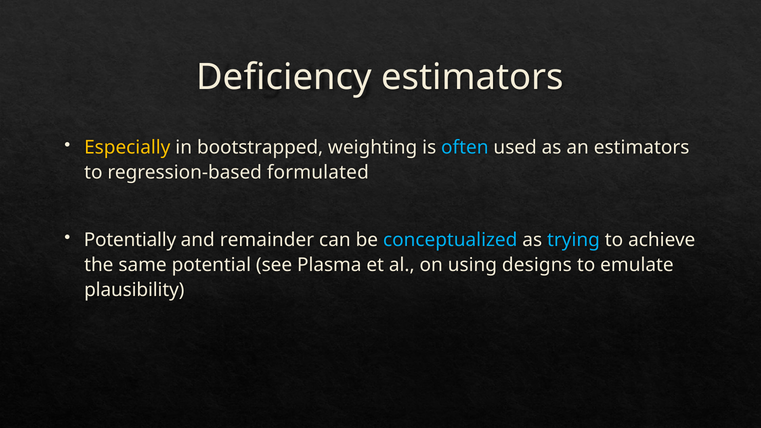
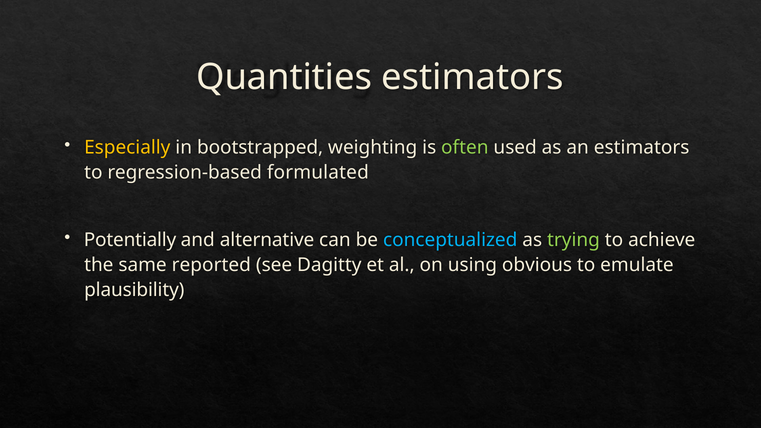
Deficiency: Deficiency -> Quantities (284, 77)
often colour: light blue -> light green (465, 147)
remainder: remainder -> alternative (267, 240)
trying colour: light blue -> light green (573, 240)
potential: potential -> reported (211, 265)
Plasma: Plasma -> Dagitty (329, 265)
designs: designs -> obvious (537, 265)
